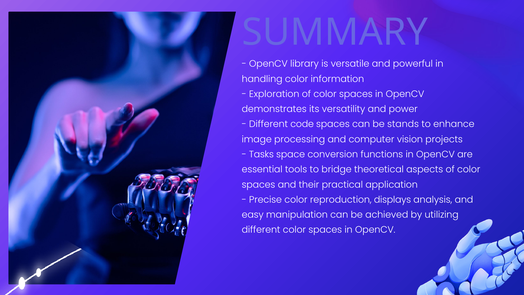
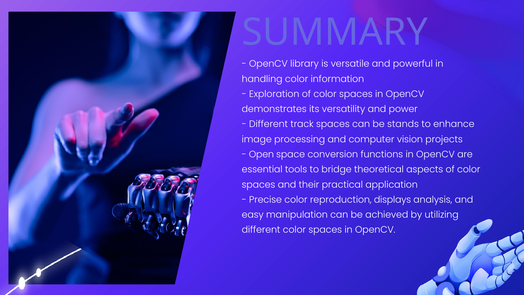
code: code -> track (302, 124)
Tasks: Tasks -> Open (261, 154)
